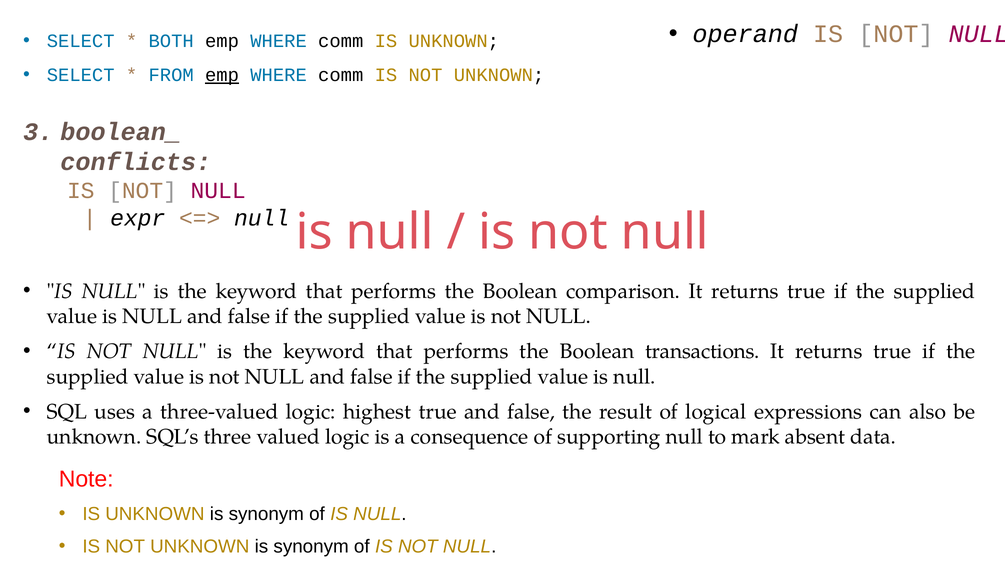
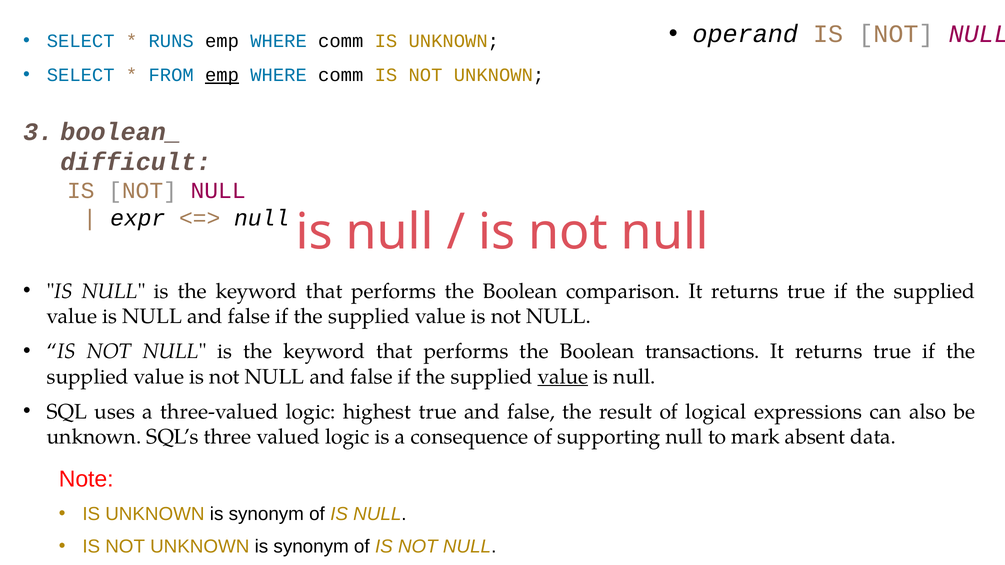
BOTH: BOTH -> RUNS (171, 41)
conflicts: conflicts -> difficult (136, 162)
value underline: none -> present (563, 377)
